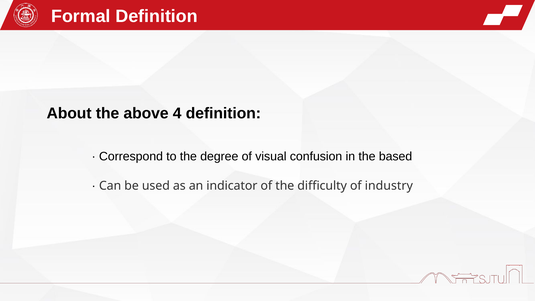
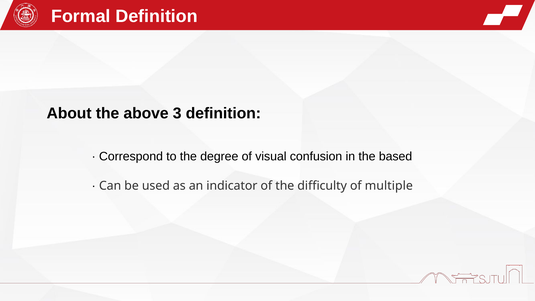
4: 4 -> 3 (177, 113)
industry: industry -> multiple (389, 186)
